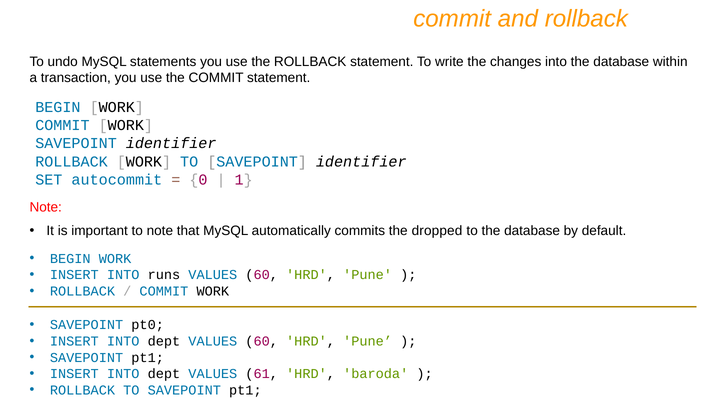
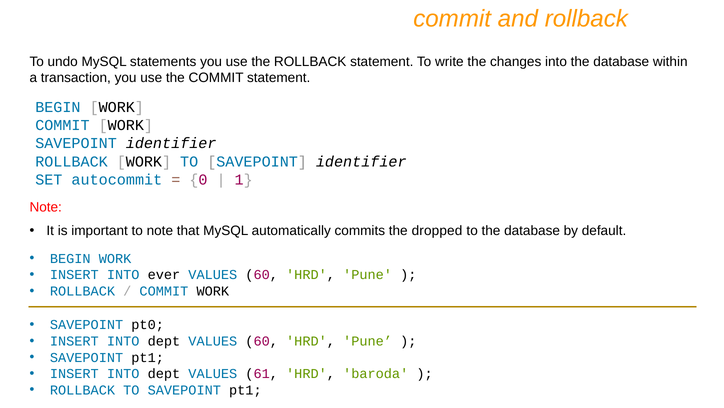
runs: runs -> ever (164, 274)
